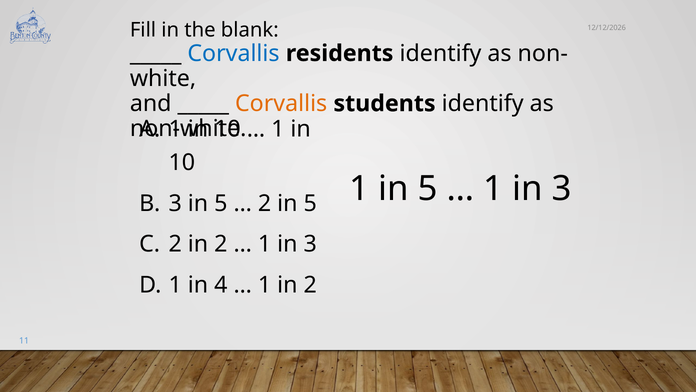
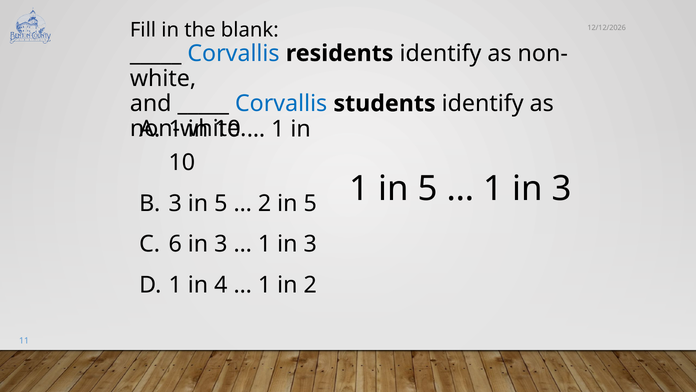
Corvallis colour: orange -> blue (281, 103)
2: 2 -> 6 (175, 244)
2: 2 -> 3 (221, 244)
